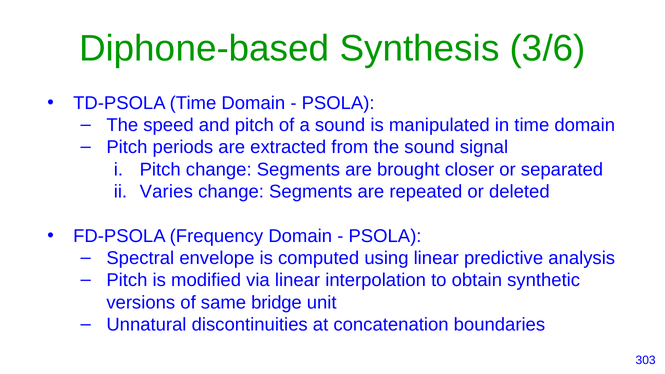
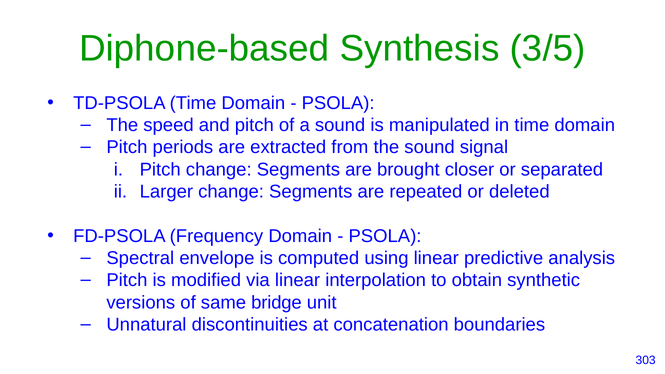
3/6: 3/6 -> 3/5 (548, 49)
Varies: Varies -> Larger (166, 192)
